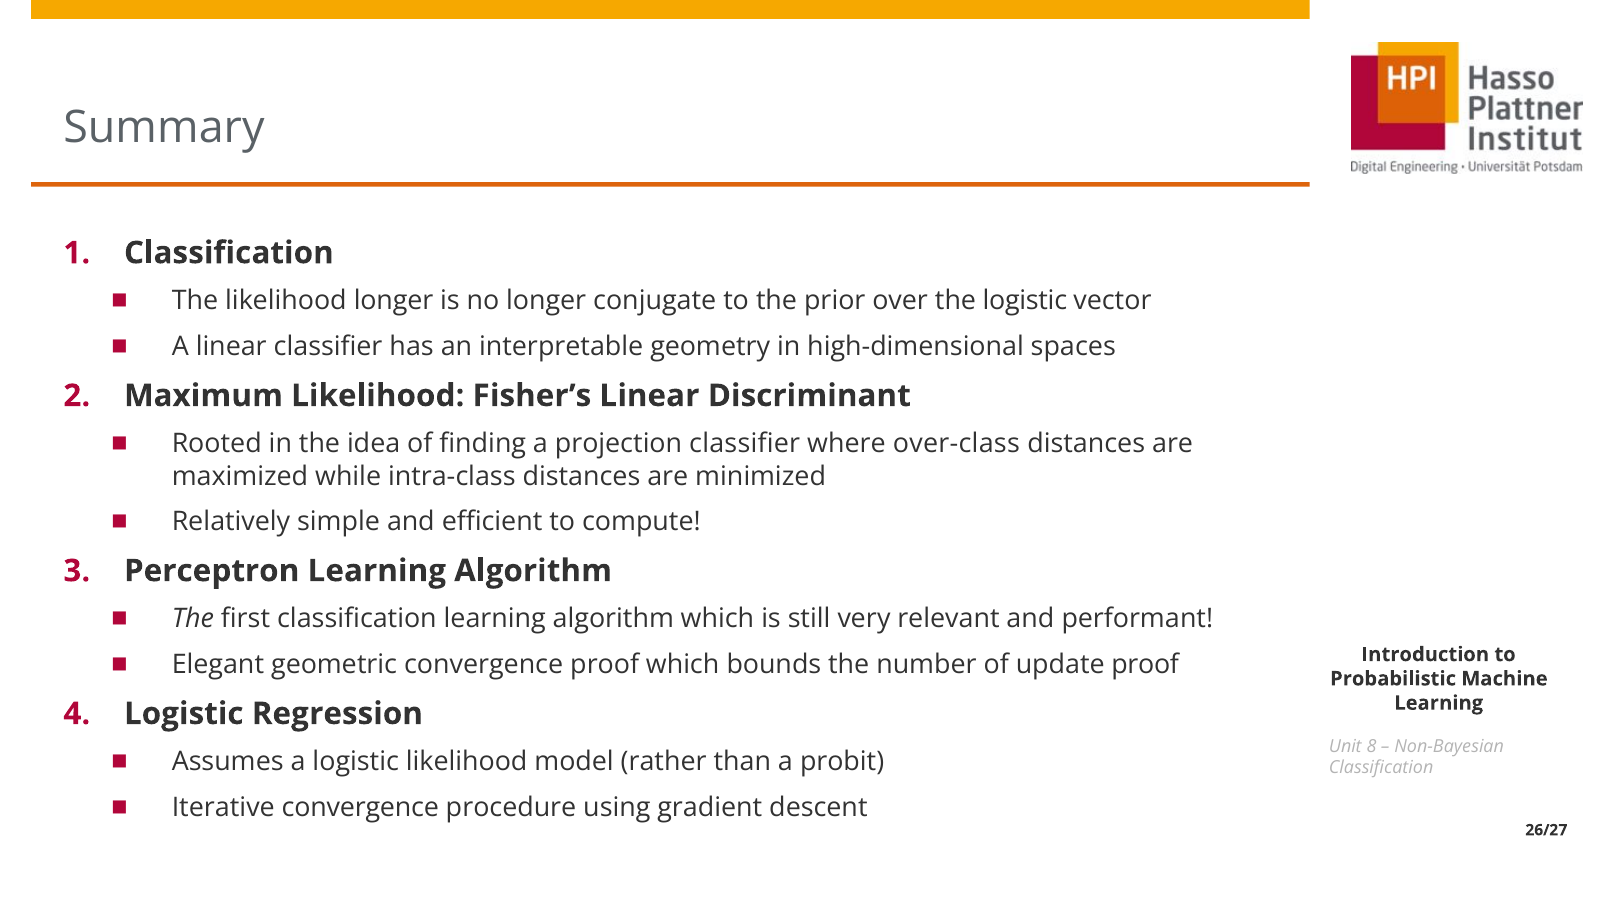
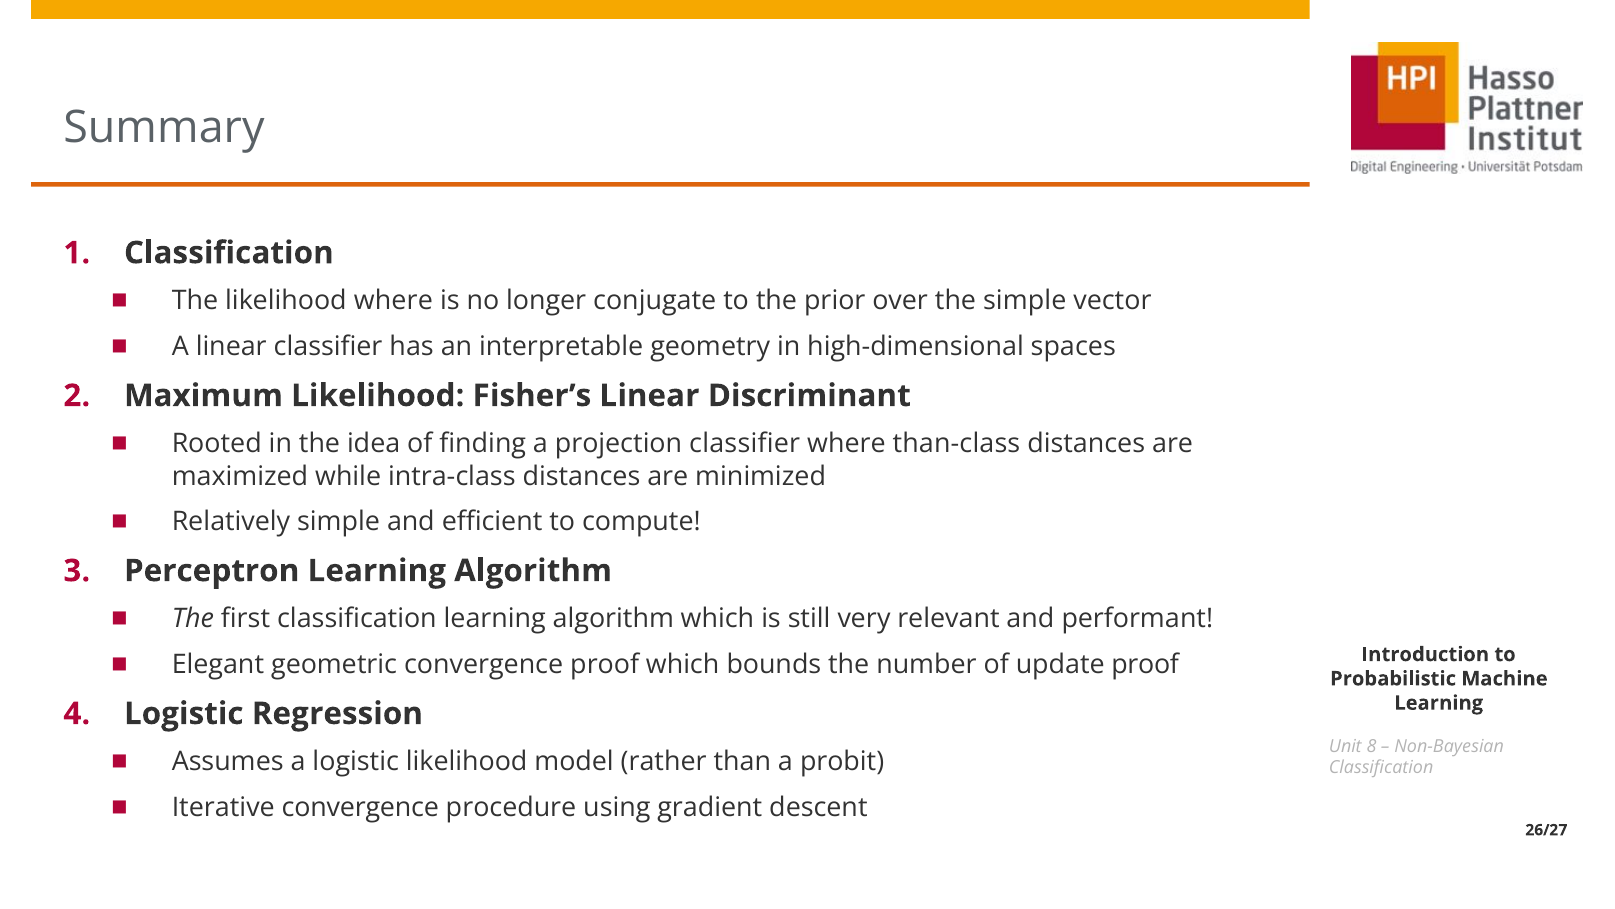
likelihood longer: longer -> where (393, 301)
the logistic: logistic -> simple (1025, 301)
over-class: over-class -> than-class (956, 444)
